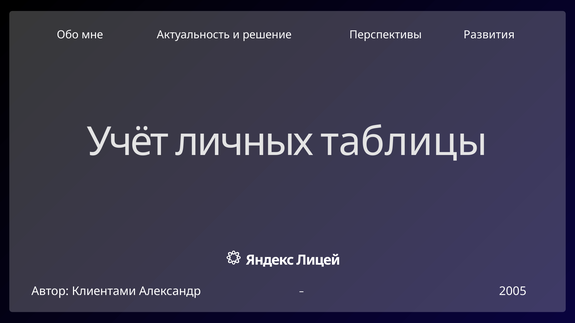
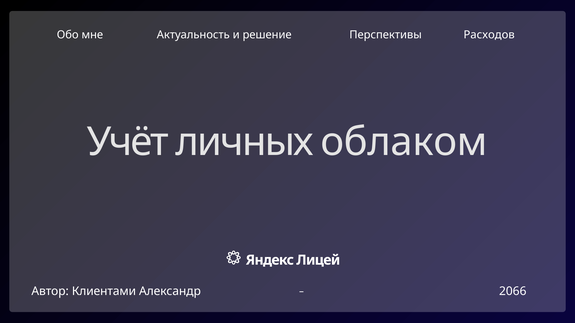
Развития: Развития -> Расходов (489, 35)
таблицы: таблицы -> облаком (404, 142)
2005: 2005 -> 2066 (513, 291)
